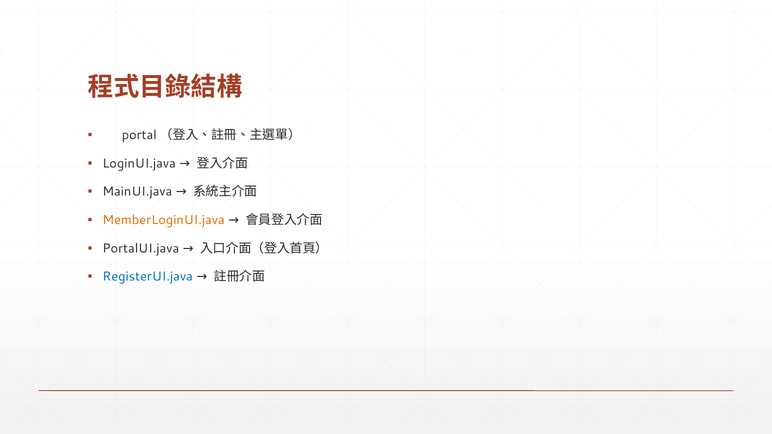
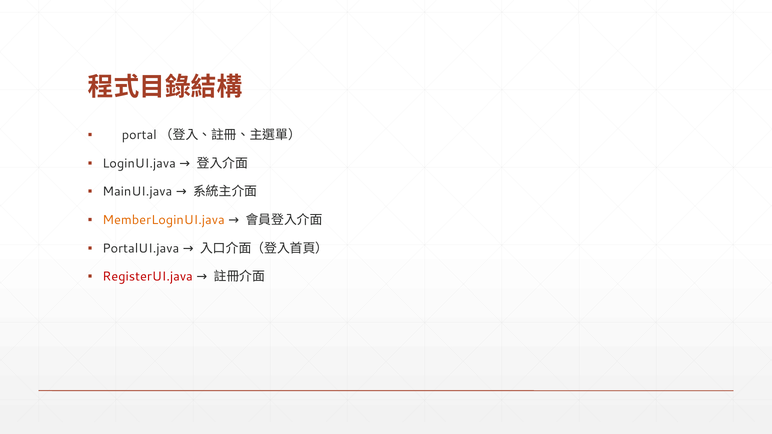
RegisterUI.java colour: blue -> red (148, 277)
